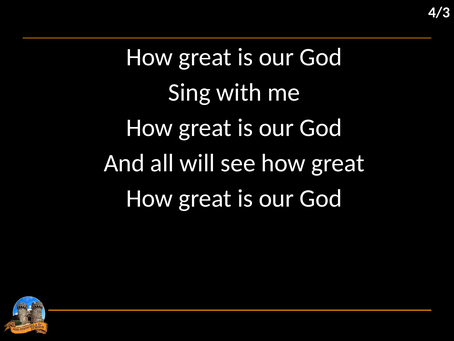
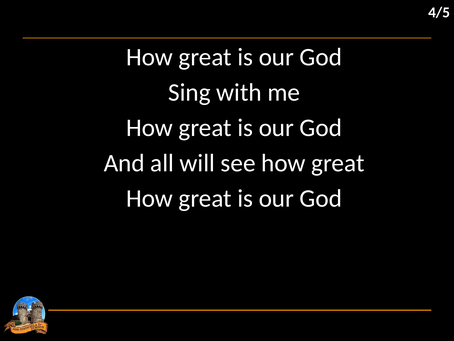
4/3: 4/3 -> 4/5 (439, 12)
